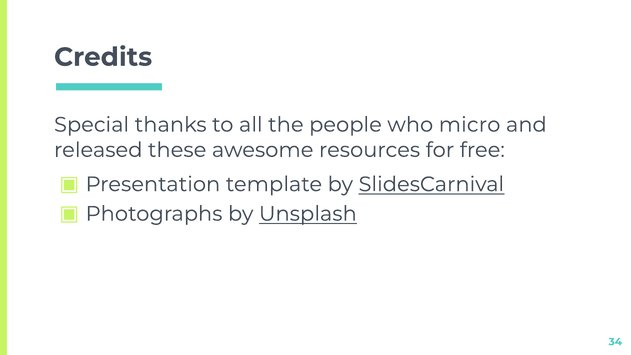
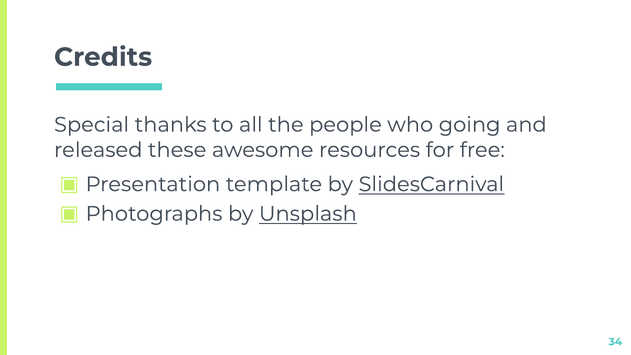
micro: micro -> going (470, 125)
